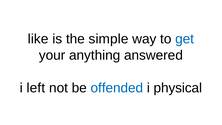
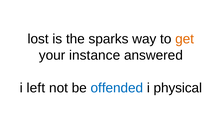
like: like -> lost (38, 39)
simple: simple -> sparks (109, 39)
get colour: blue -> orange (185, 39)
anything: anything -> instance (95, 55)
